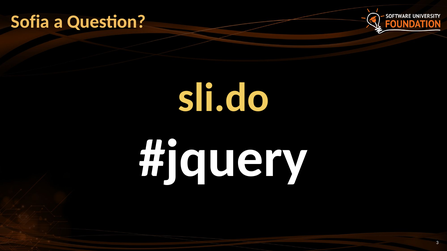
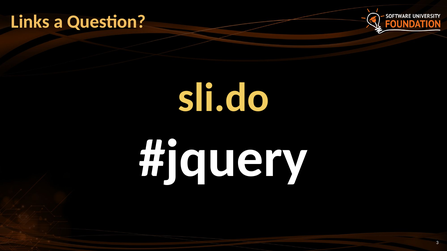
Sofia: Sofia -> Links (30, 22)
